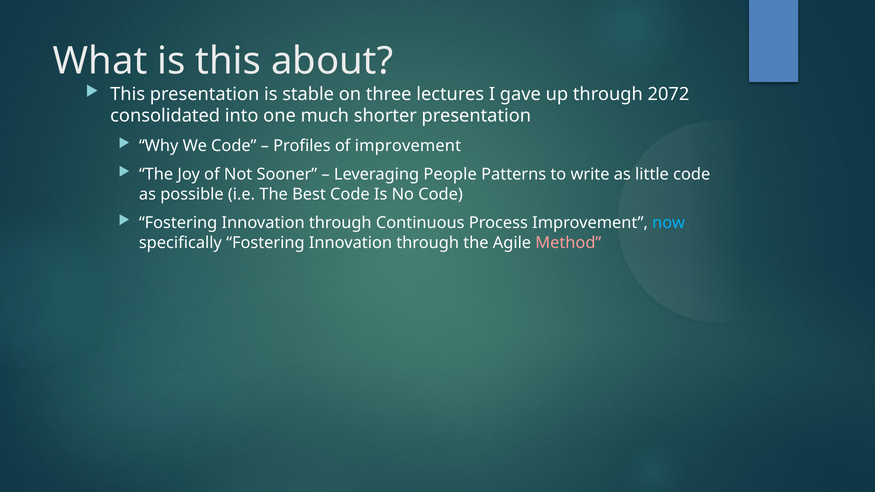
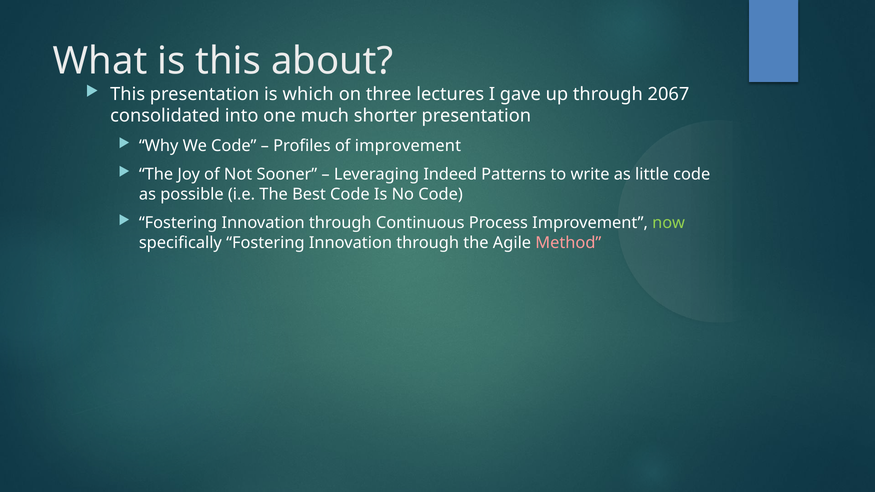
stable: stable -> which (308, 94)
2072: 2072 -> 2067 (668, 94)
People: People -> Indeed (450, 175)
now colour: light blue -> light green (669, 223)
